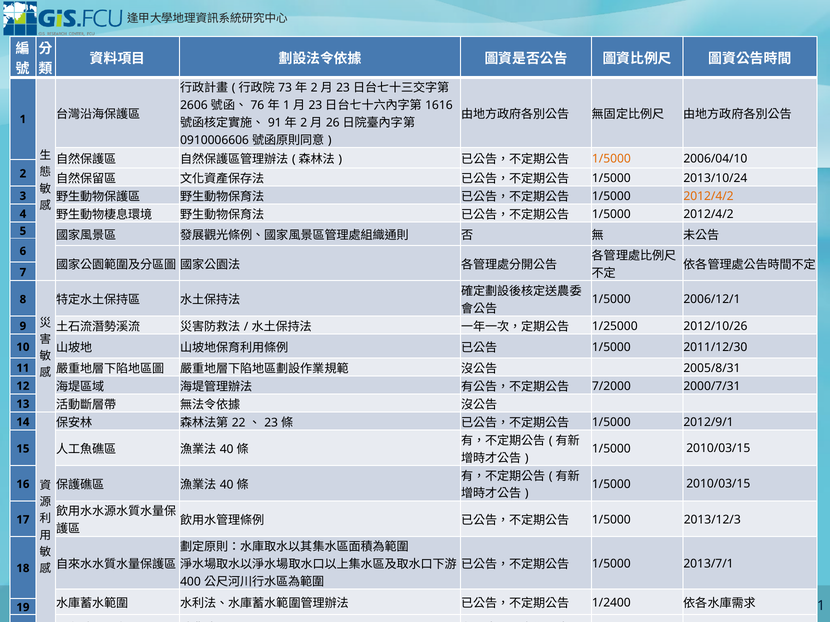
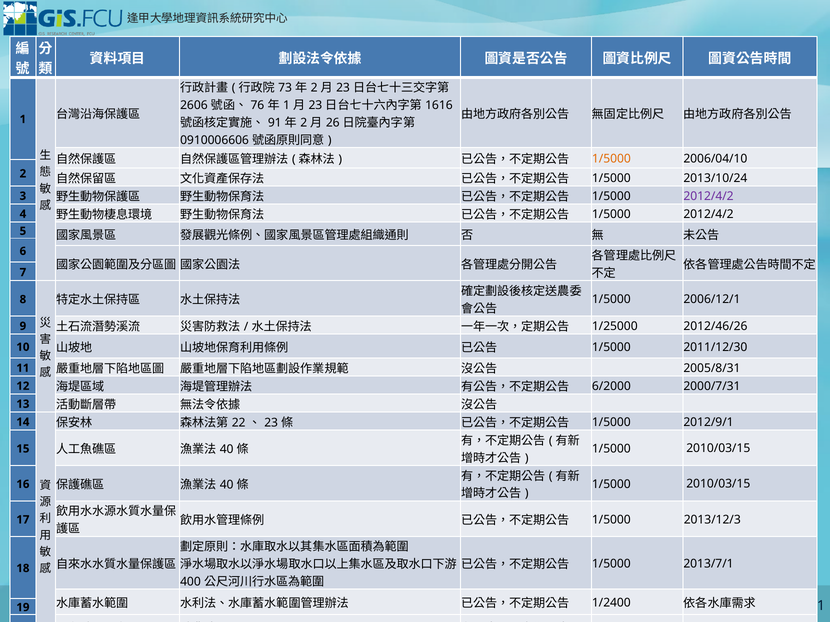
2012/4/2 colour: orange -> purple (709, 196)
2012/10/26: 2012/10/26 -> 2012/46/26 (715, 326)
7/2000: 7/2000 -> 6/2000 (611, 386)
